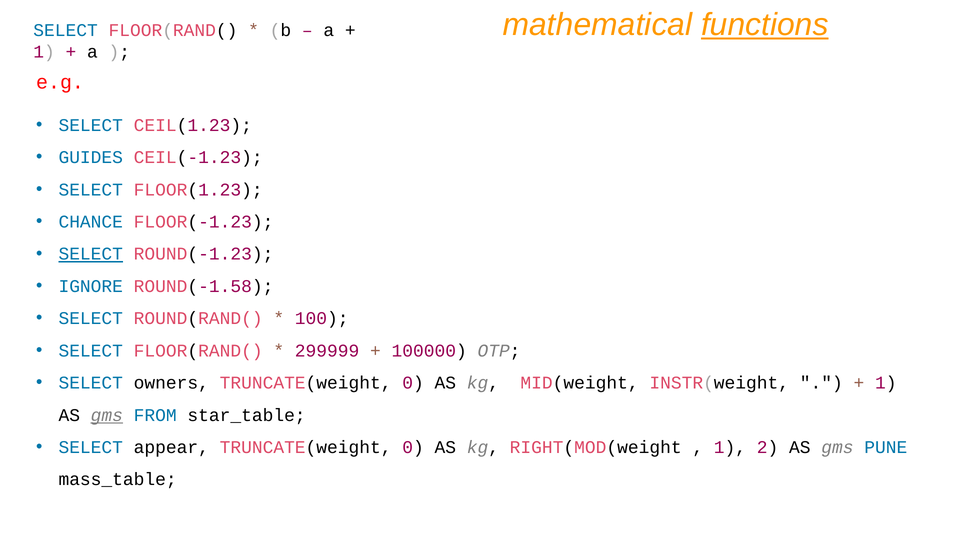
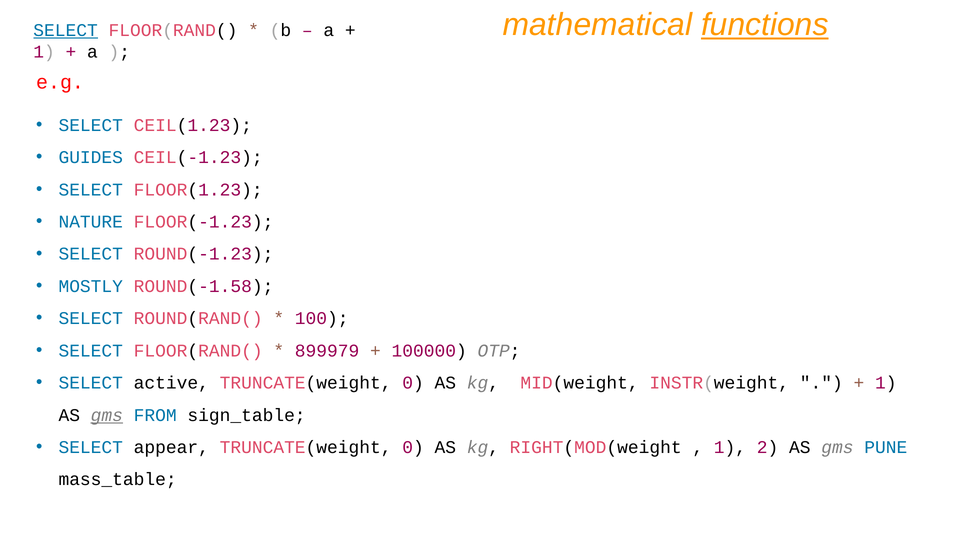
SELECT underline: none -> present (66, 30)
CHANCE: CHANCE -> NATURE (91, 222)
SELECT underline: present -> none (91, 254)
IGNORE: IGNORE -> MOSTLY (91, 286)
299999: 299999 -> 899979 (327, 351)
owners: owners -> active (171, 383)
star_table: star_table -> sign_table (247, 415)
